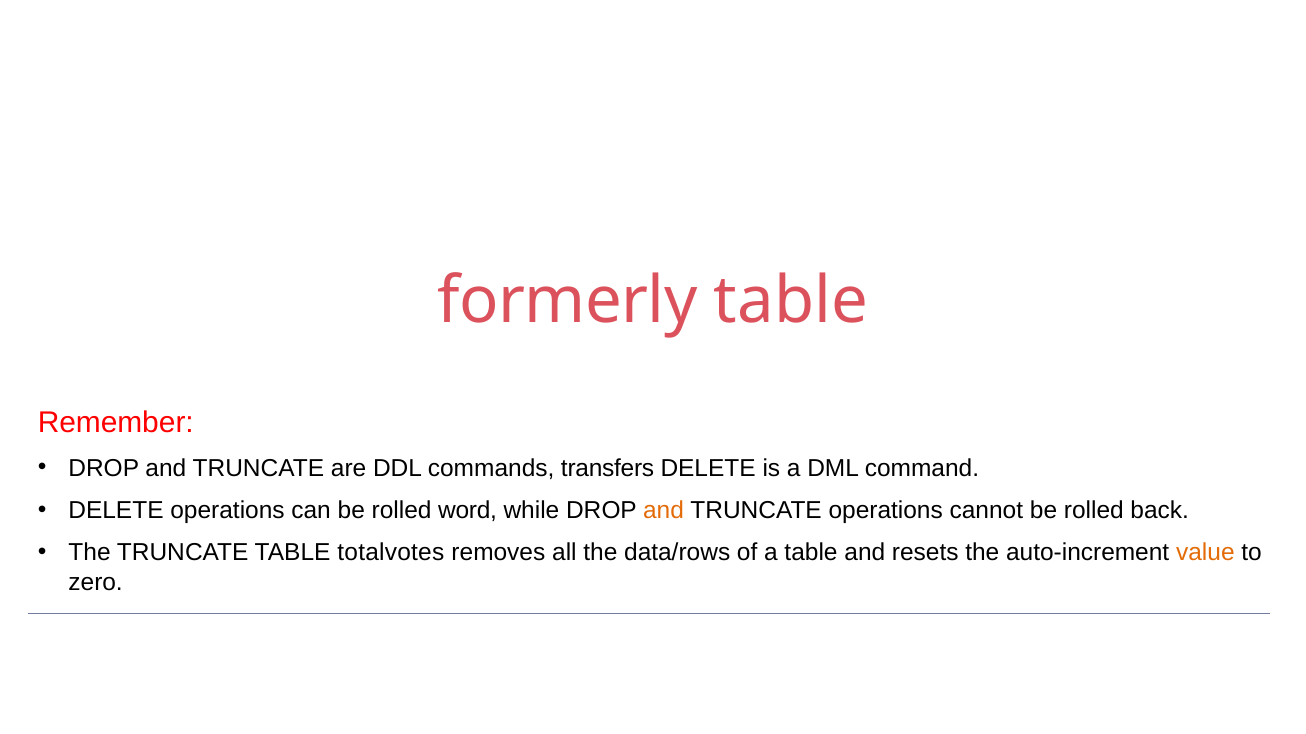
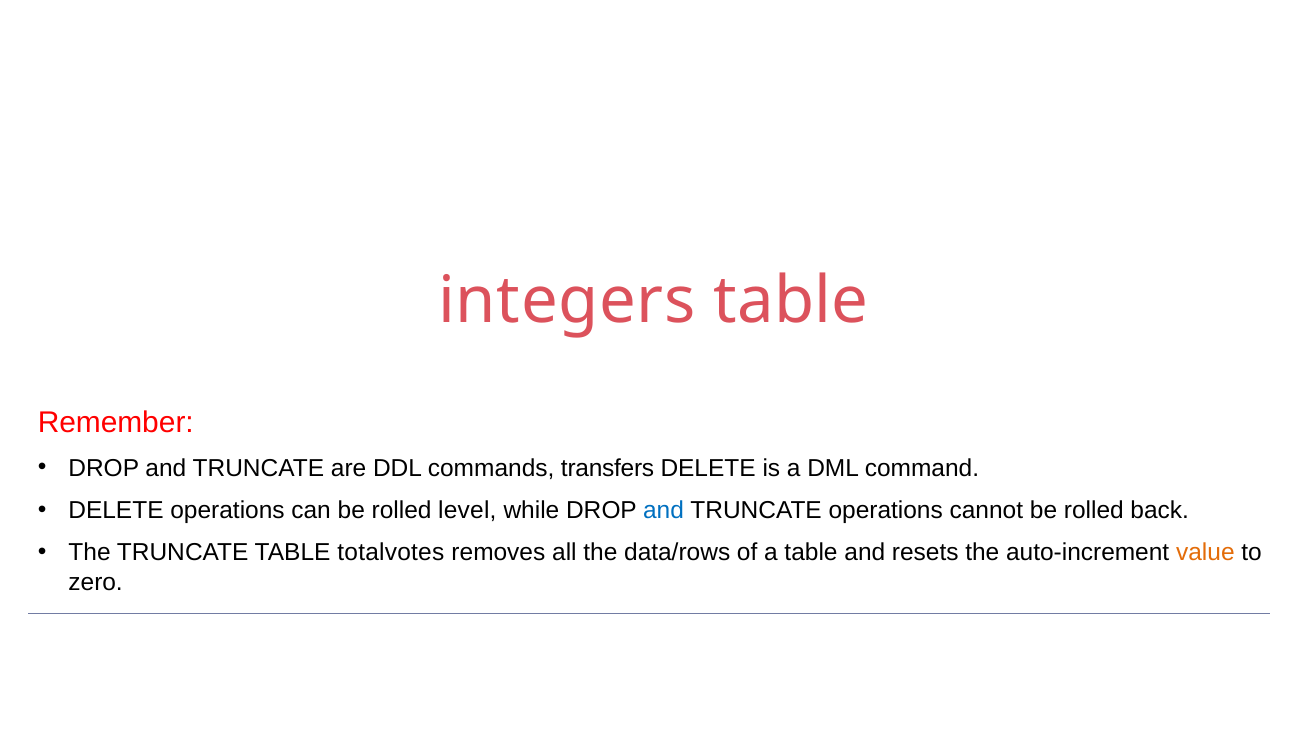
formerly: formerly -> integers (567, 302)
word: word -> level (467, 511)
and colour: orange -> blue (664, 511)
